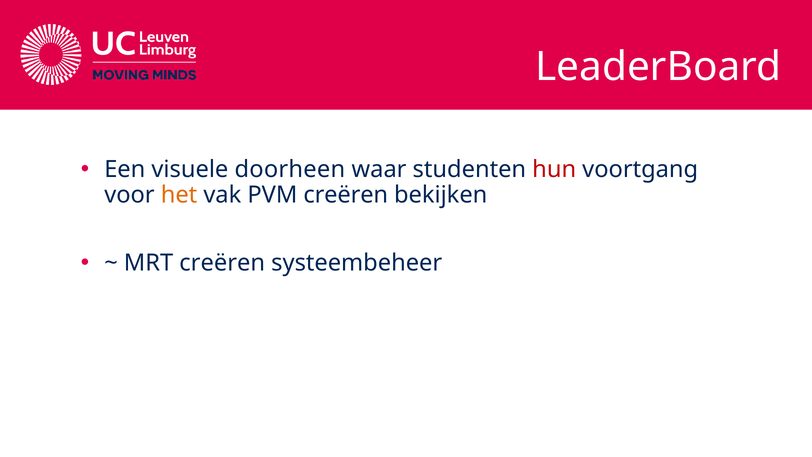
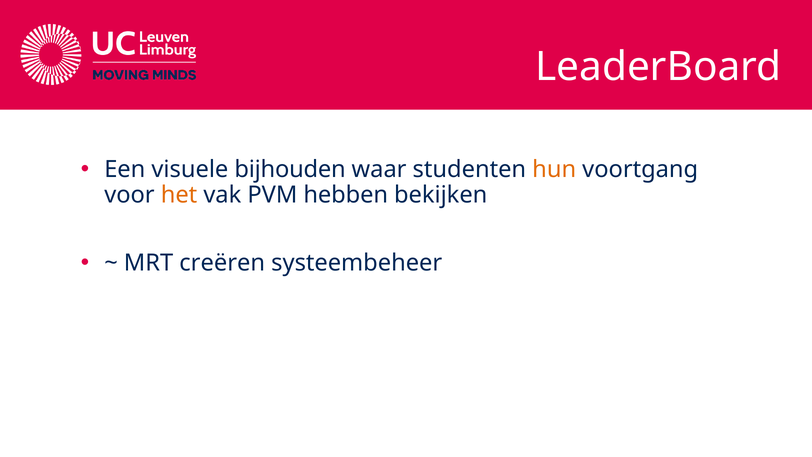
doorheen: doorheen -> bijhouden (290, 169)
hun colour: red -> orange (554, 169)
PVM creëren: creëren -> hebben (346, 195)
